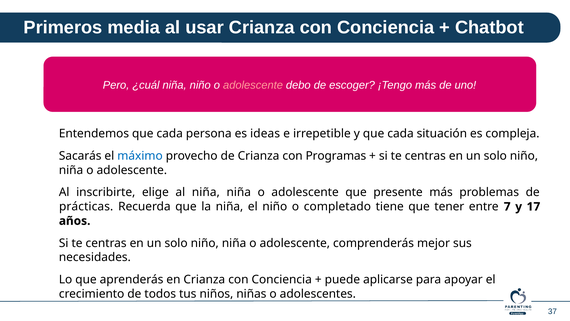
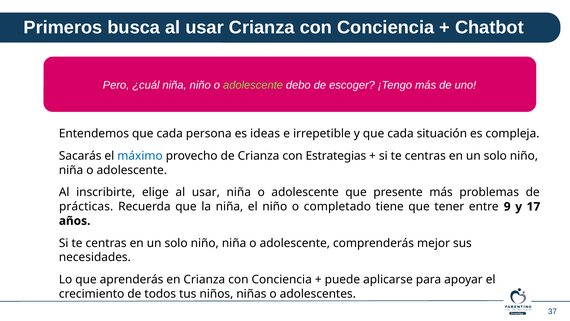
media: media -> busca (134, 27)
adolescente colour: pink -> light green (253, 85)
Programas: Programas -> Estrategias (336, 156)
elige al niña: niña -> usar (206, 192)
7: 7 -> 9 (507, 206)
